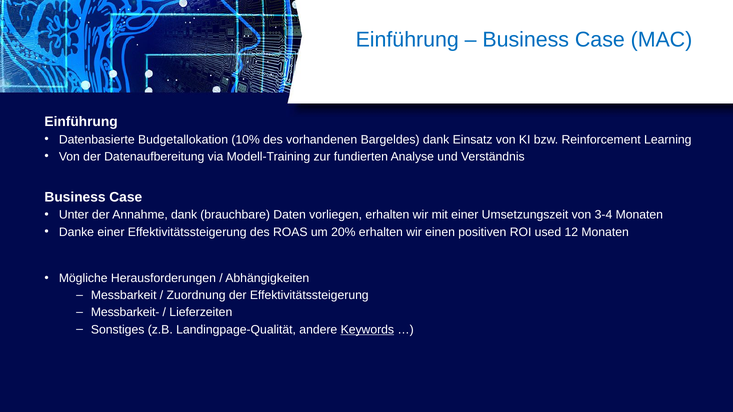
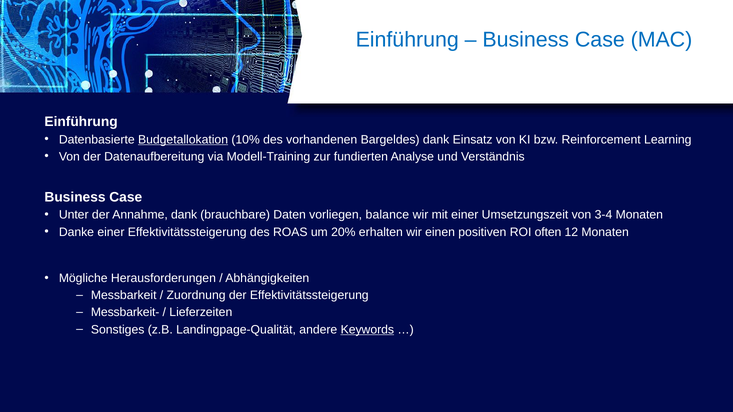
Budgetallokation underline: none -> present (183, 140)
vorliegen erhalten: erhalten -> balance (387, 215)
used: used -> often (548, 232)
